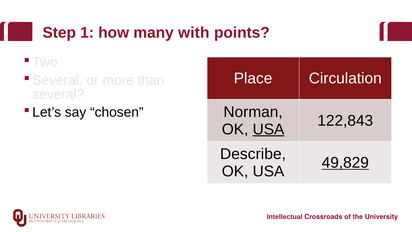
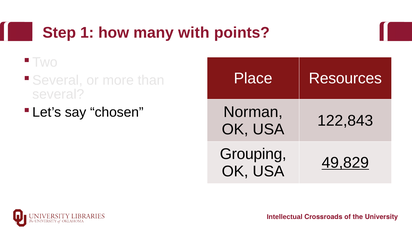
Circulation: Circulation -> Resources (345, 78)
USA underline: present -> none (268, 129)
Describe: Describe -> Grouping (253, 154)
